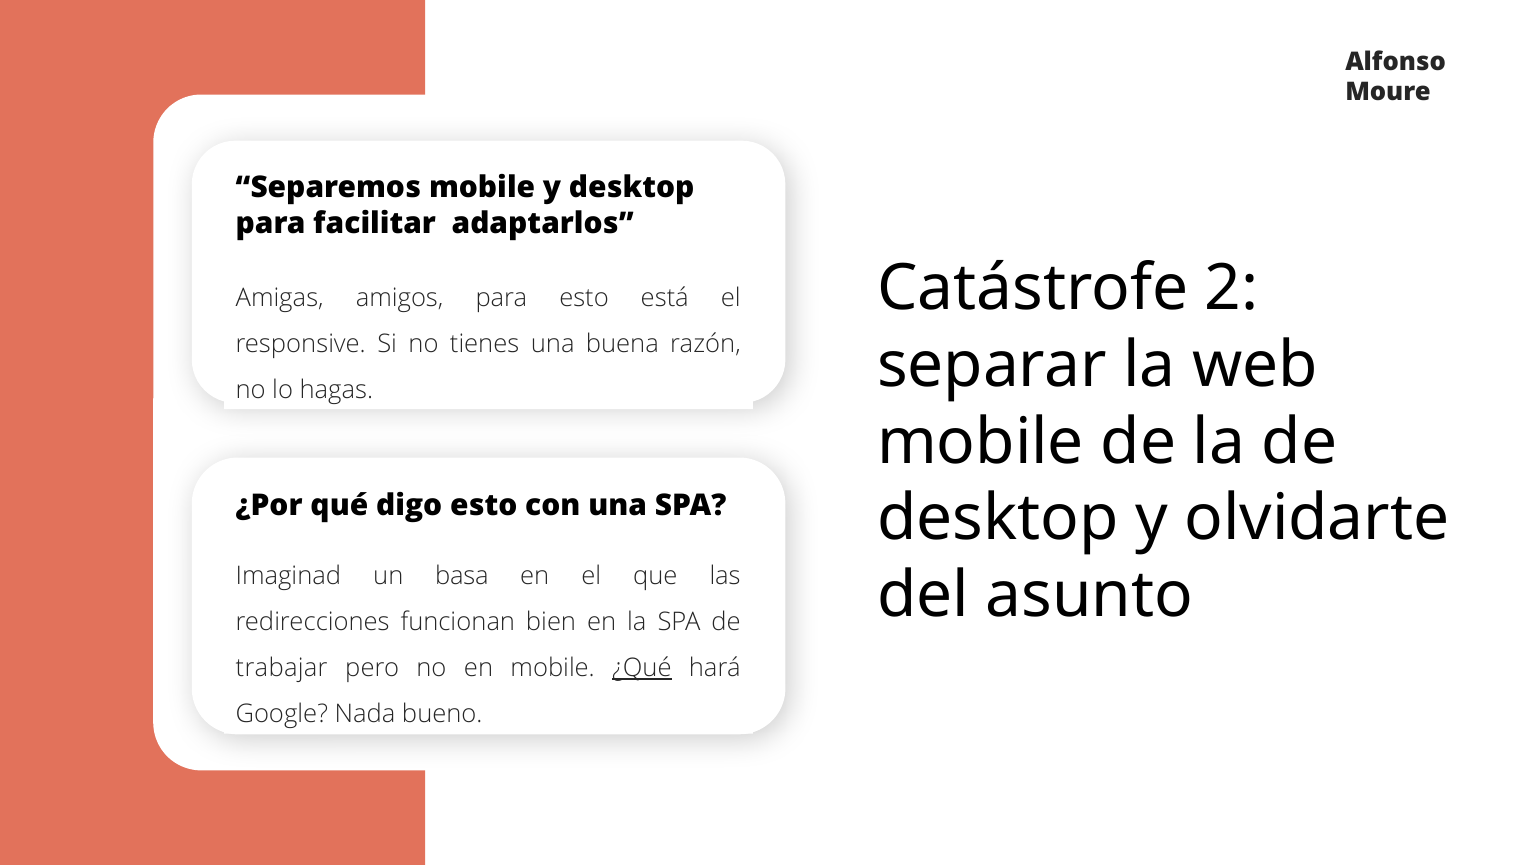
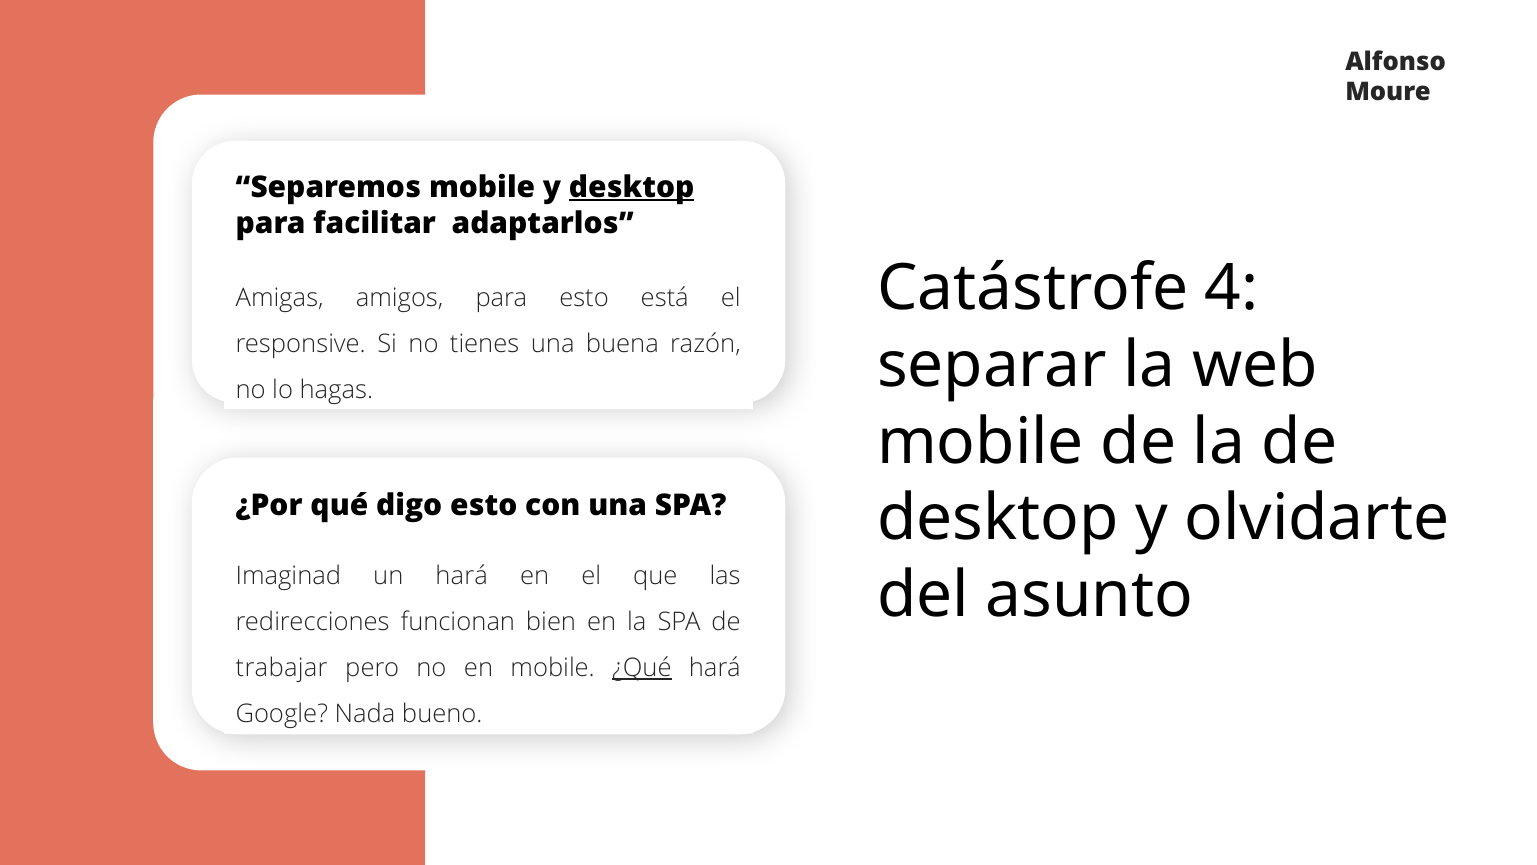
desktop underline: none -> present (632, 187)
2: 2 -> 4 (1232, 288)
un basa: basa -> hará (462, 576)
